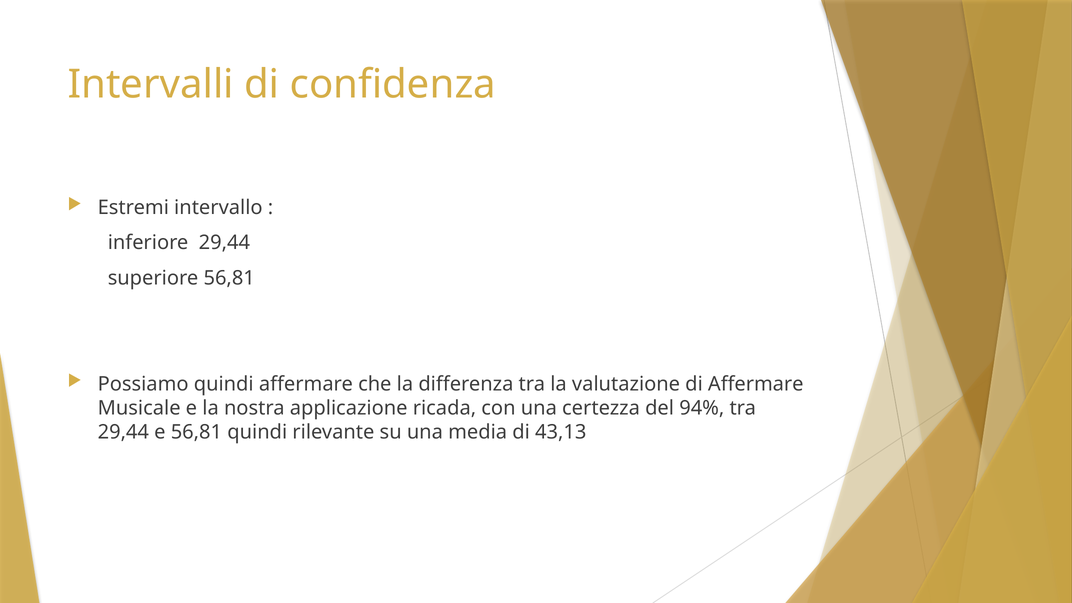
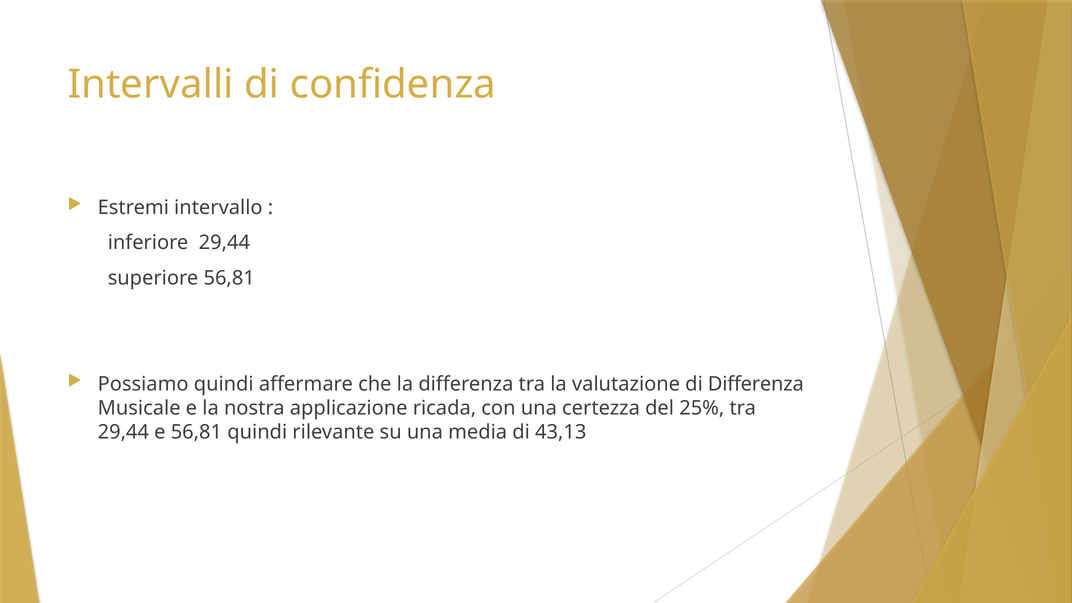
di Affermare: Affermare -> Differenza (756, 384)
94%: 94% -> 25% (702, 408)
